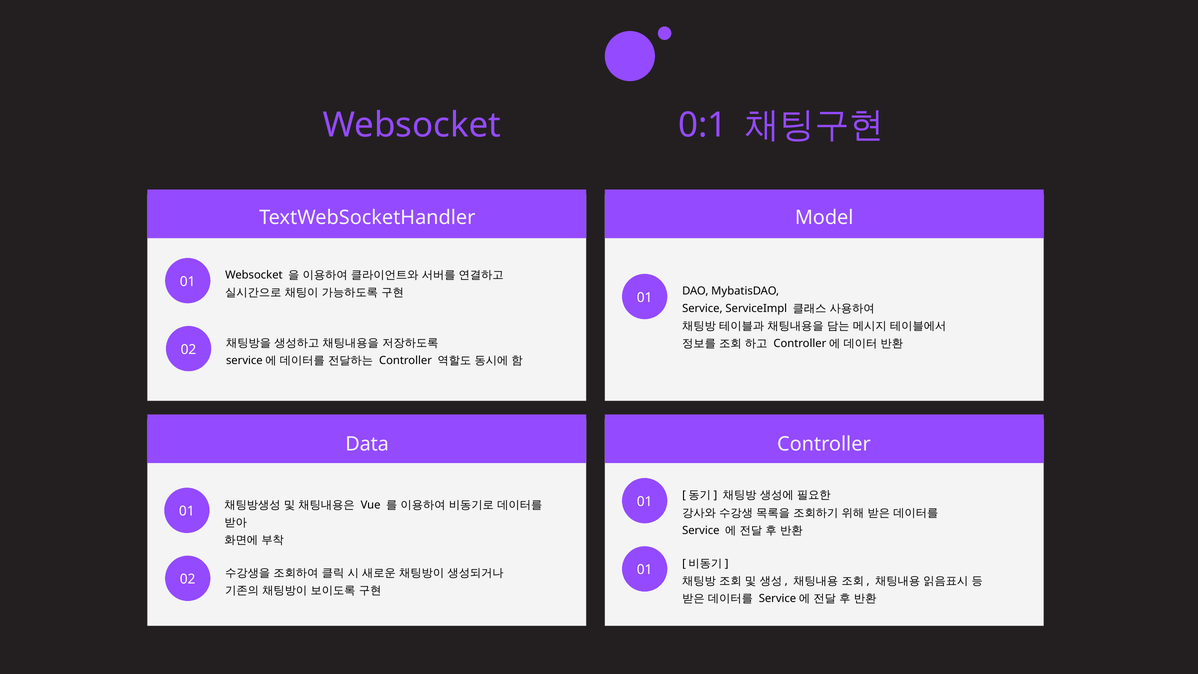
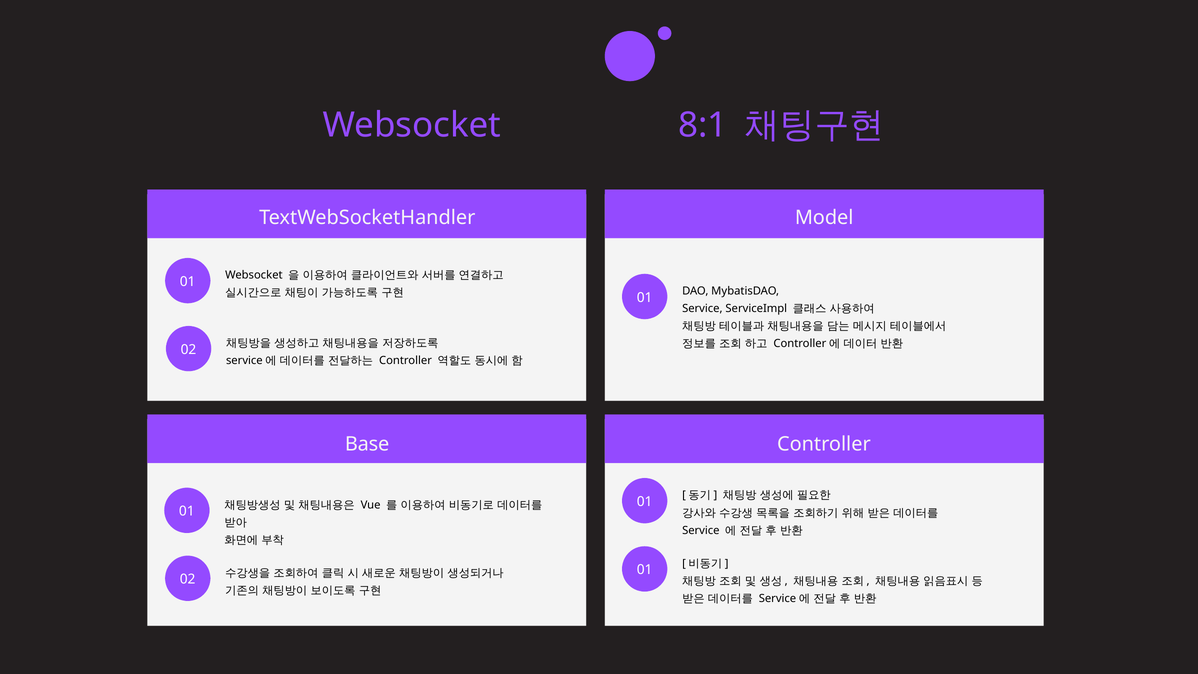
0:1: 0:1 -> 8:1 (703, 125)
Data: Data -> Base (367, 444)
